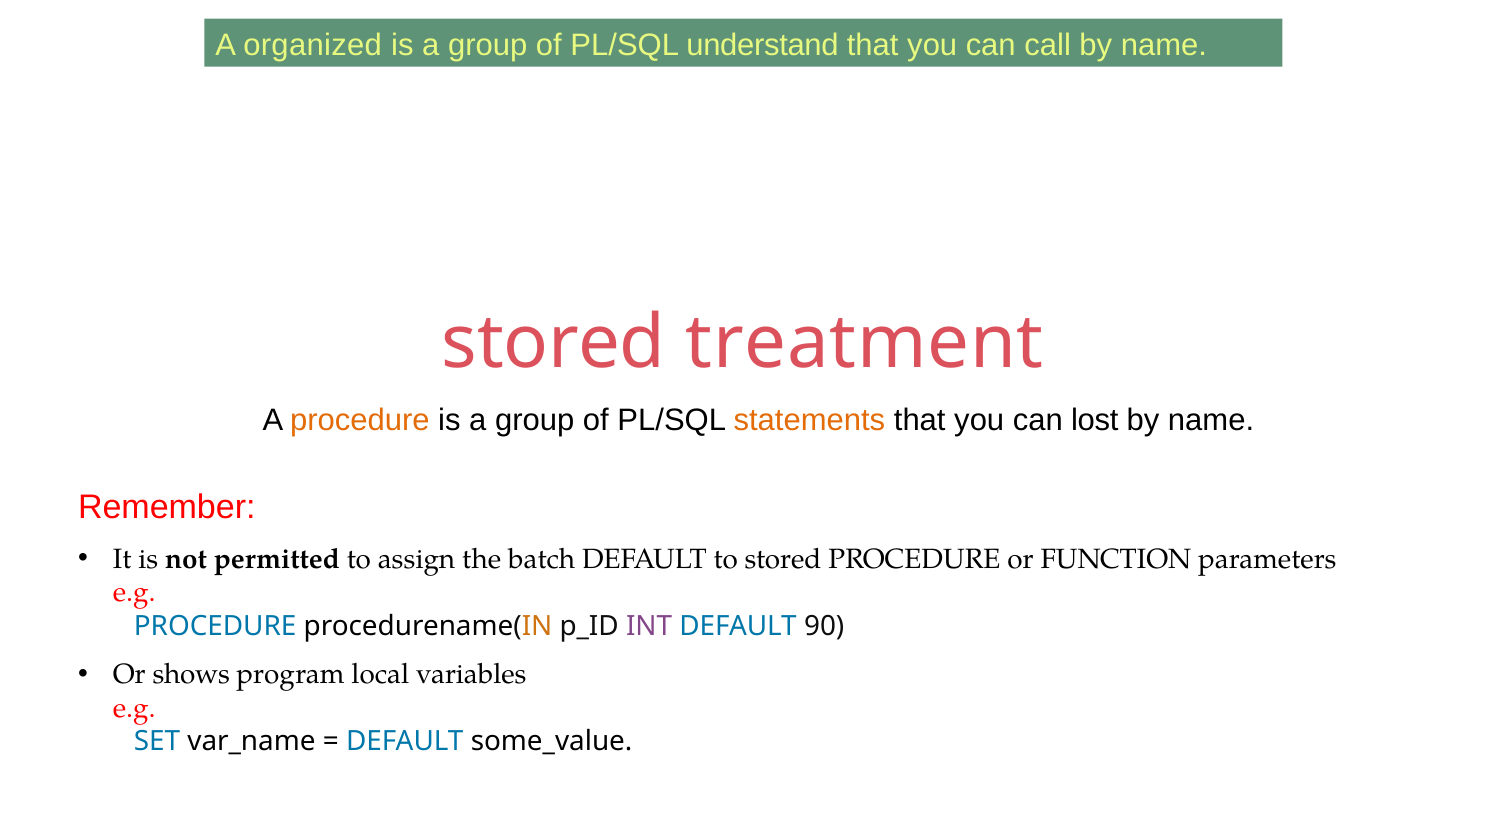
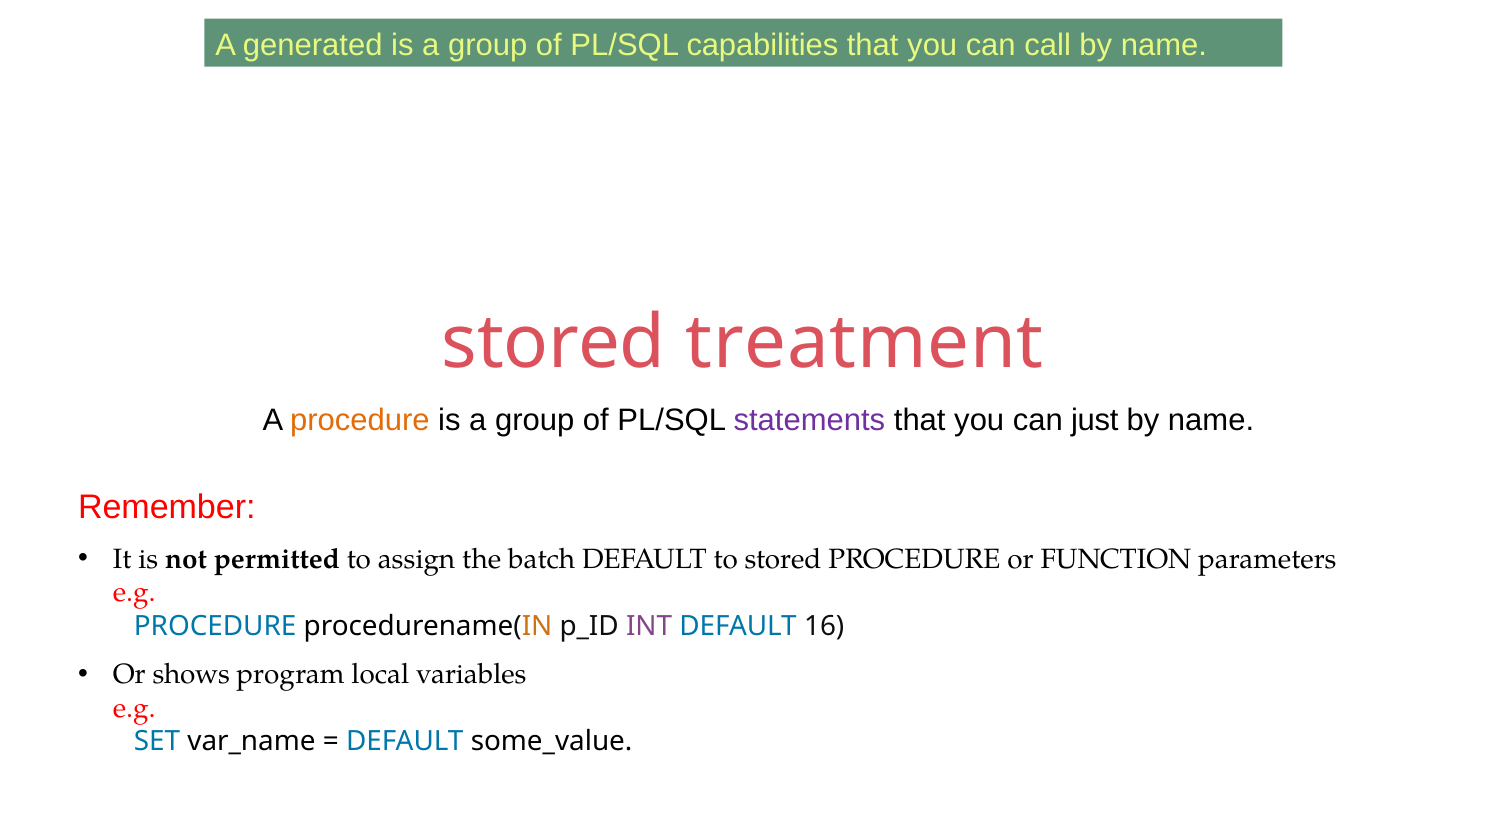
organized: organized -> generated (313, 45)
understand: understand -> capabilities (762, 45)
statements colour: orange -> purple (809, 420)
lost: lost -> just (1095, 420)
90: 90 -> 16 (824, 626)
